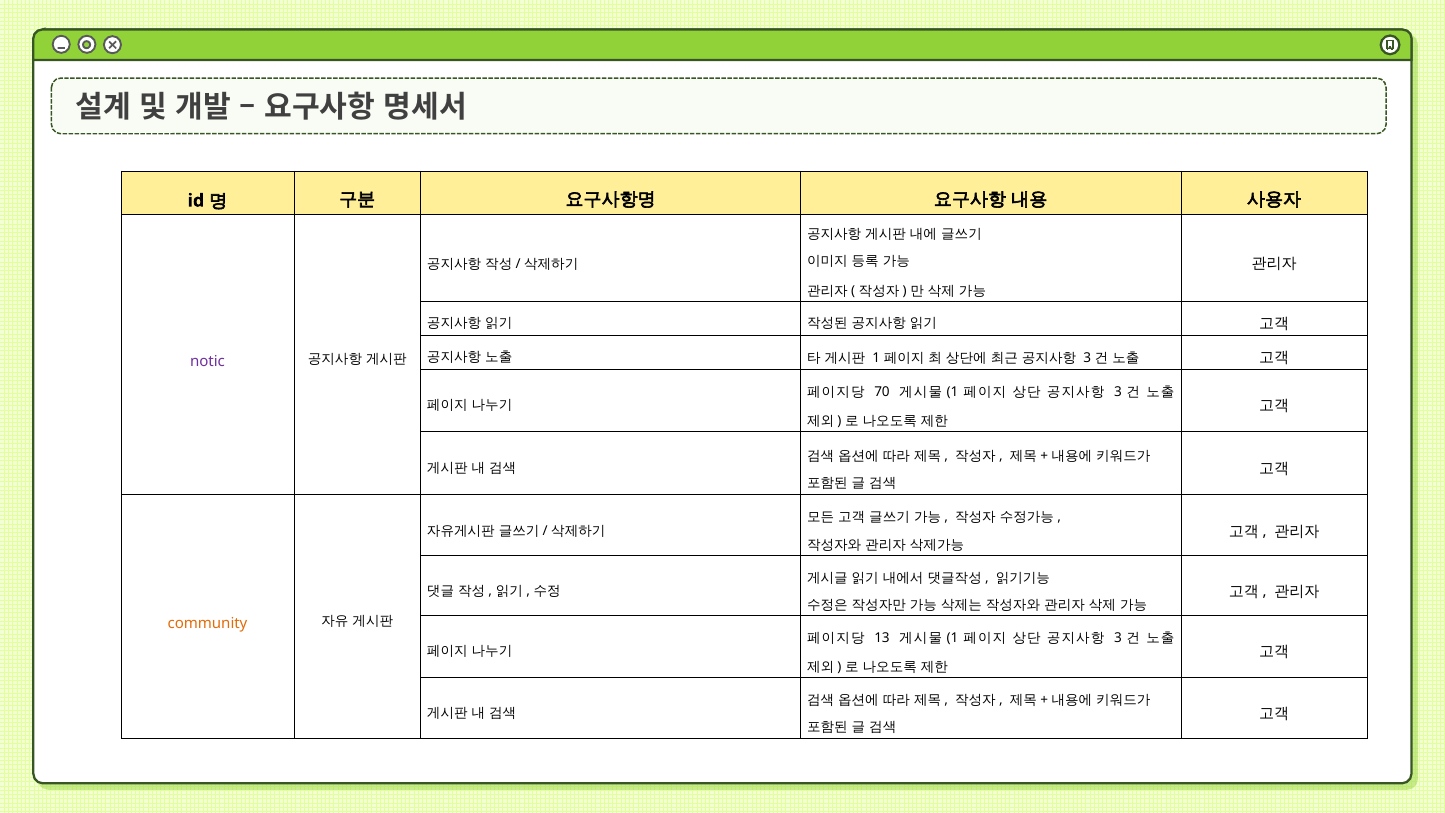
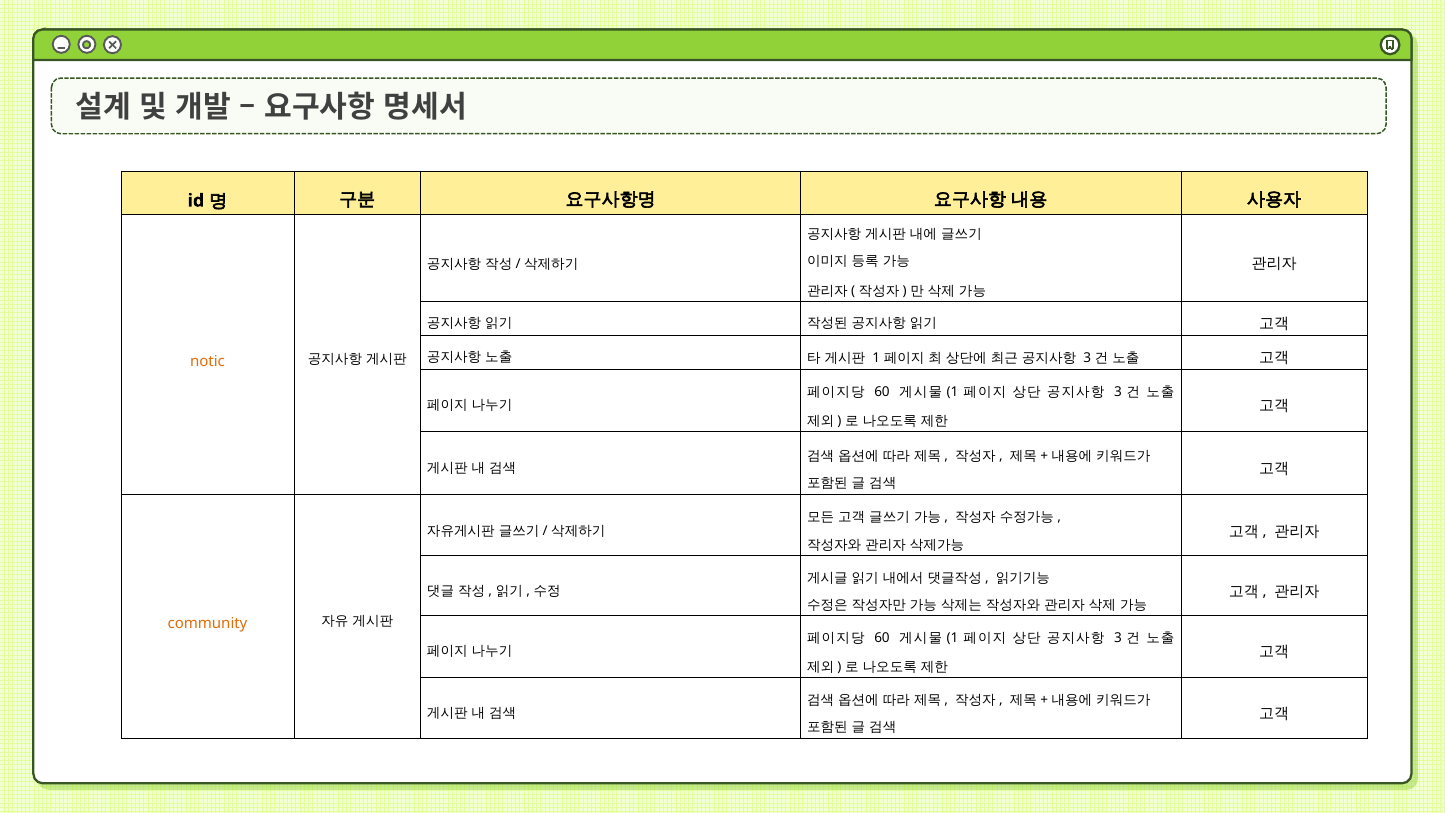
notic colour: purple -> orange (207, 361)
70: 70 -> 60 (882, 392)
13: 13 -> 60 (882, 638)
